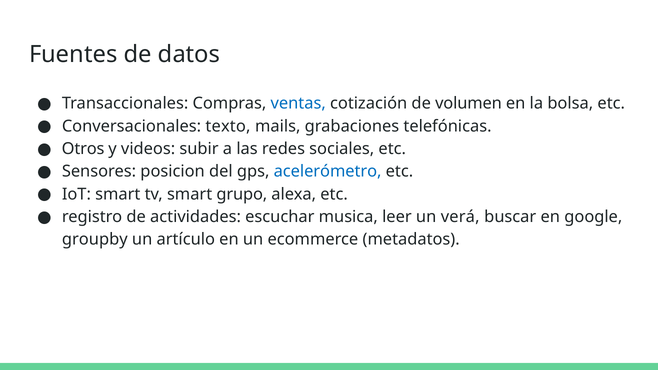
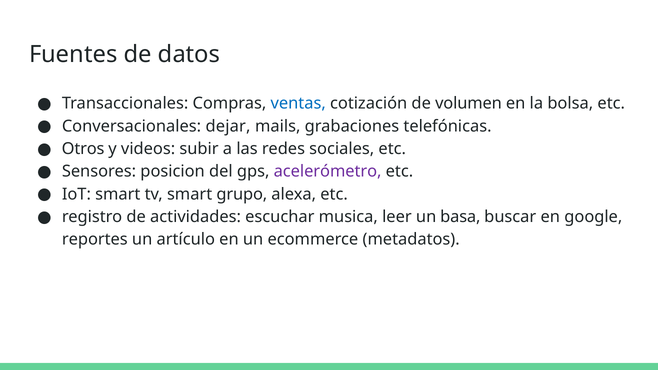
texto: texto -> dejar (228, 126)
acelerómetro colour: blue -> purple (328, 172)
verá: verá -> basa (460, 217)
groupby: groupby -> reportes (95, 240)
